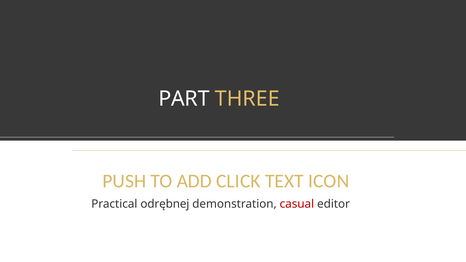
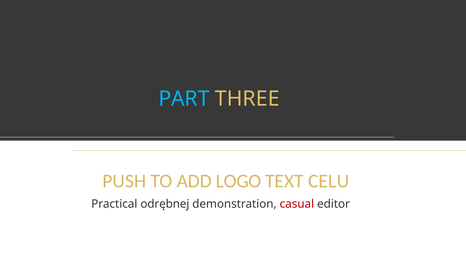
PART colour: white -> light blue (184, 99)
CLICK: CLICK -> LOGO (239, 181)
ICON: ICON -> CELU (329, 181)
